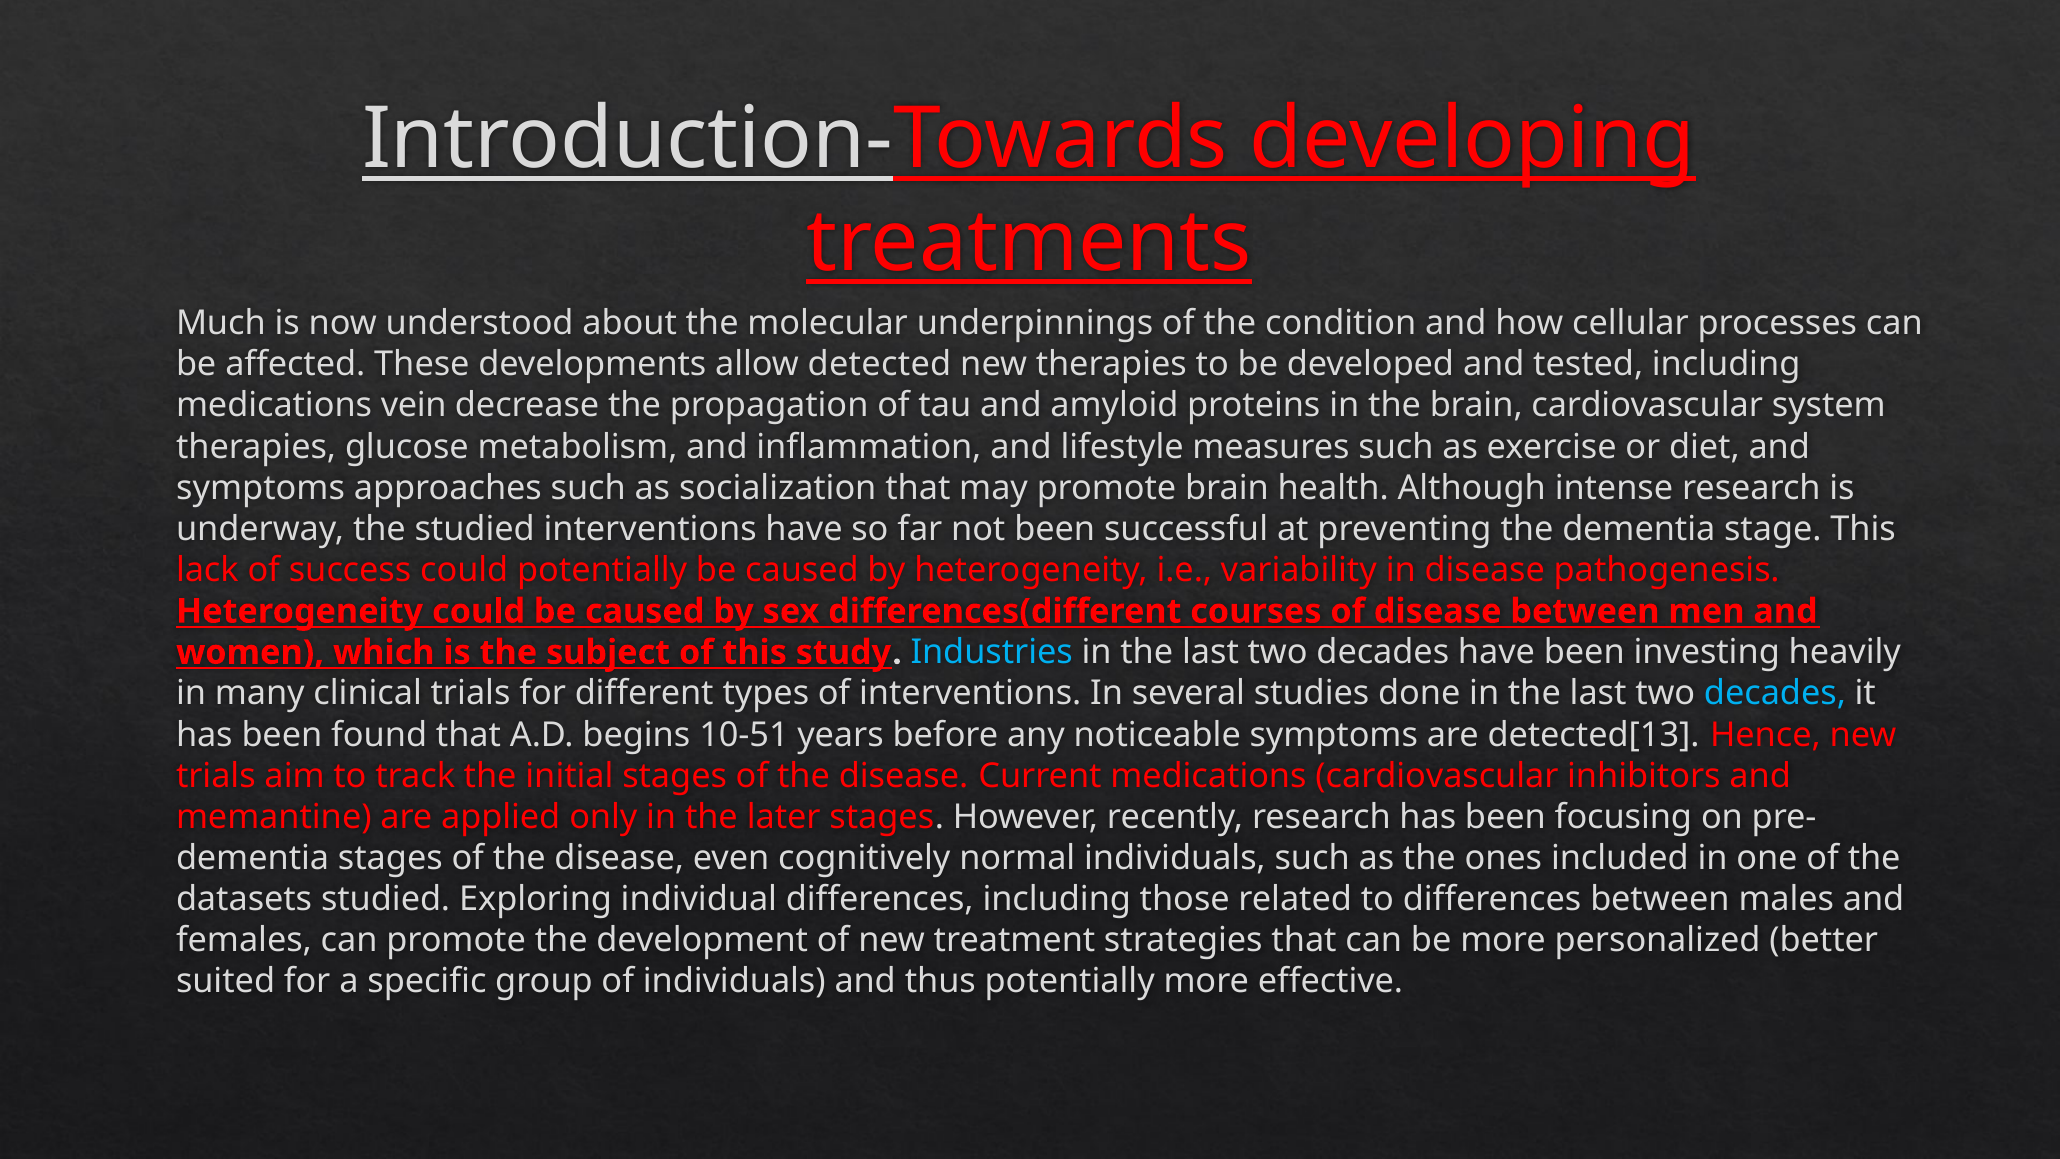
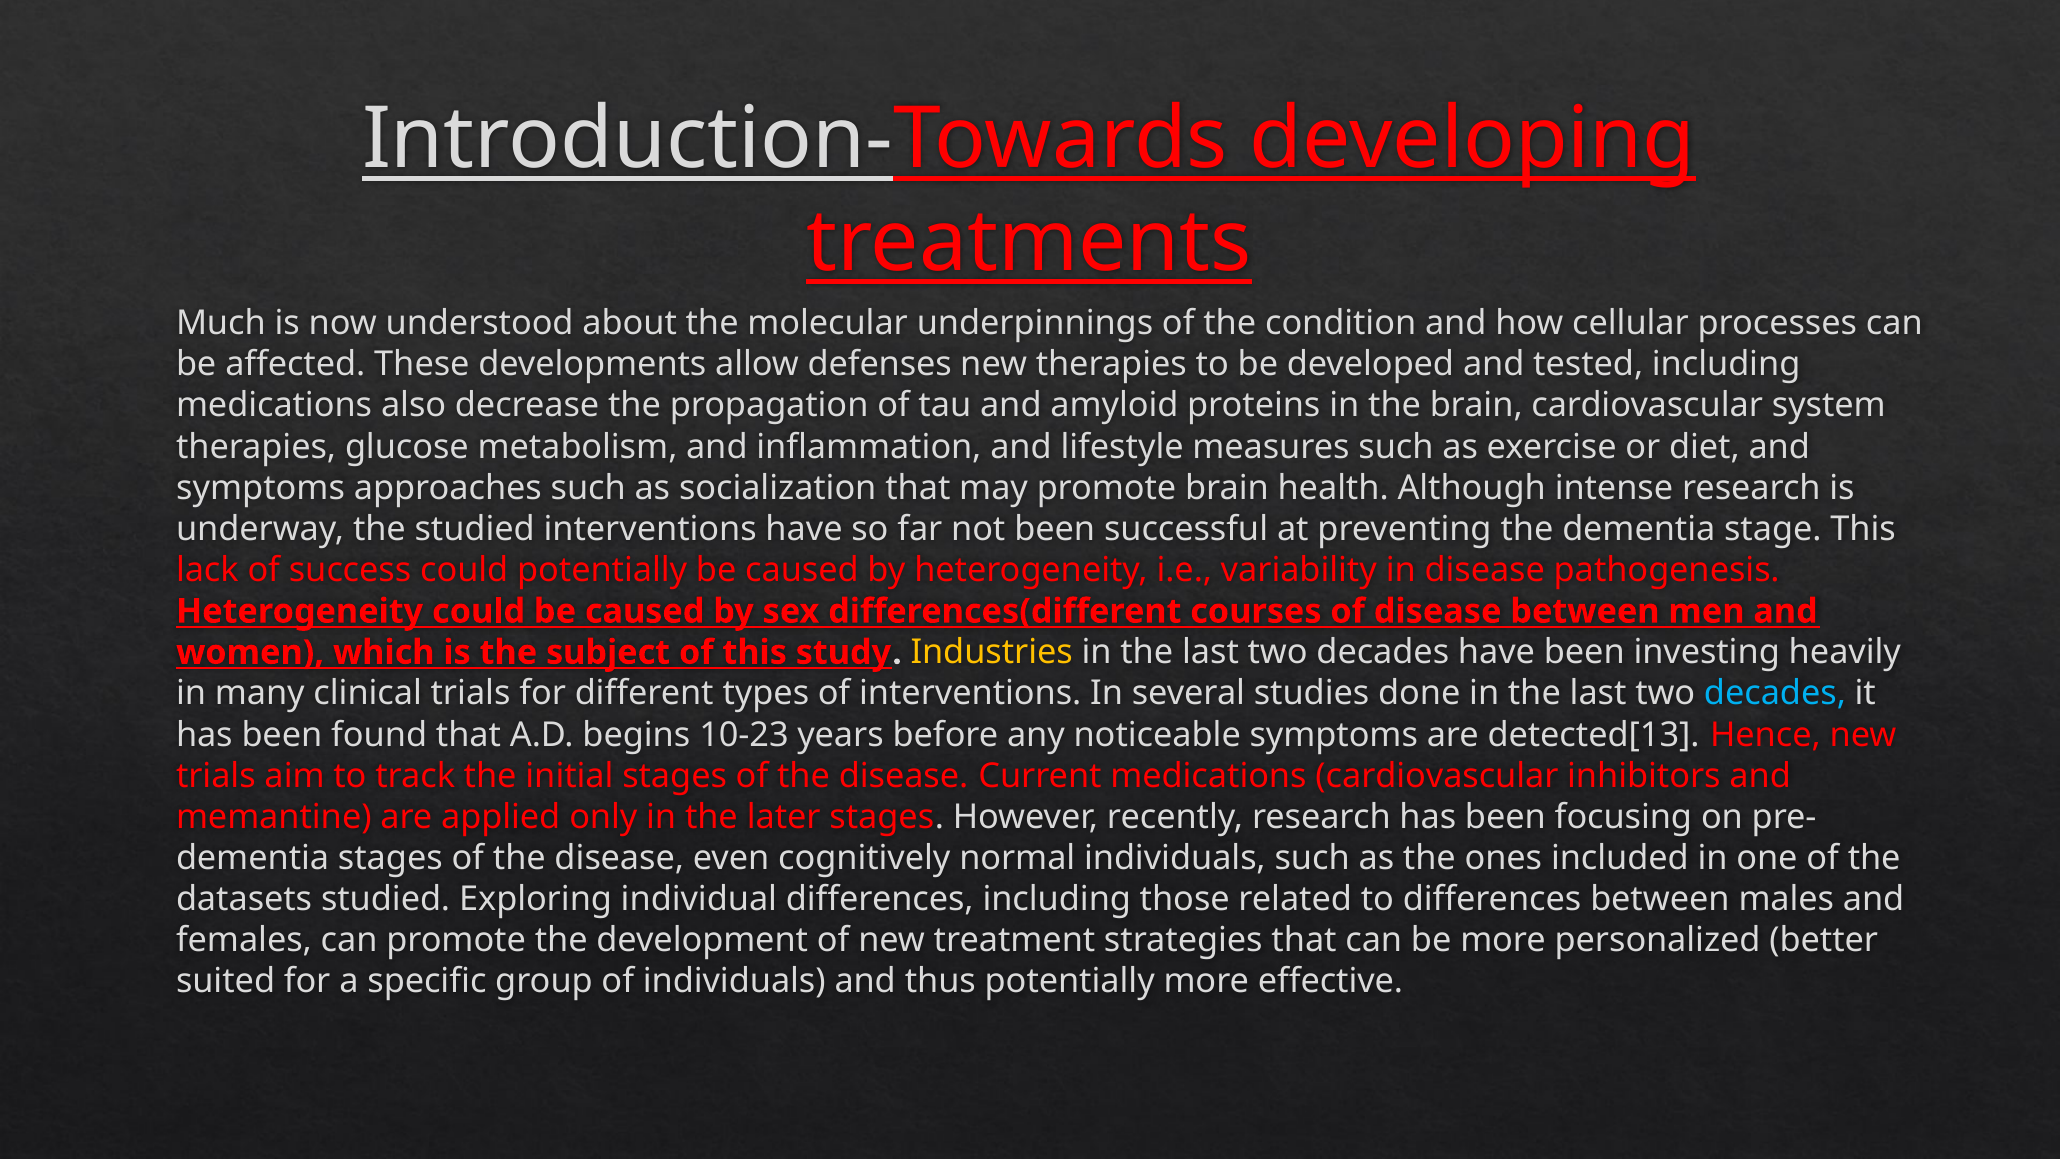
detected: detected -> defenses (880, 364)
vein: vein -> also (414, 406)
Industries colour: light blue -> yellow (992, 652)
10-51: 10-51 -> 10-23 (744, 735)
